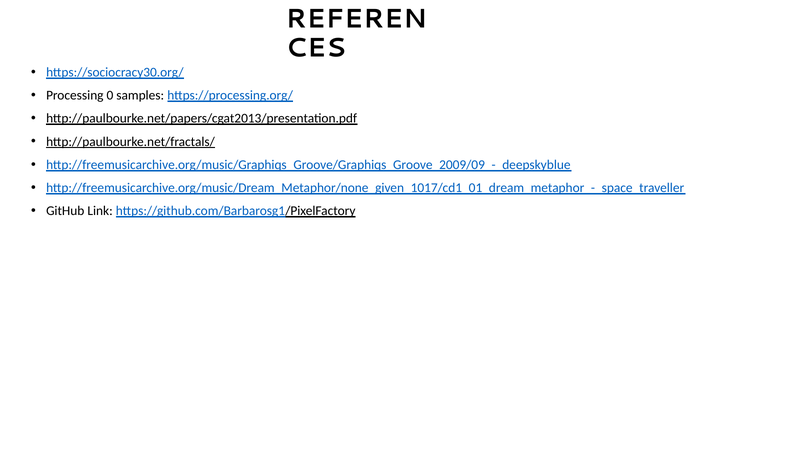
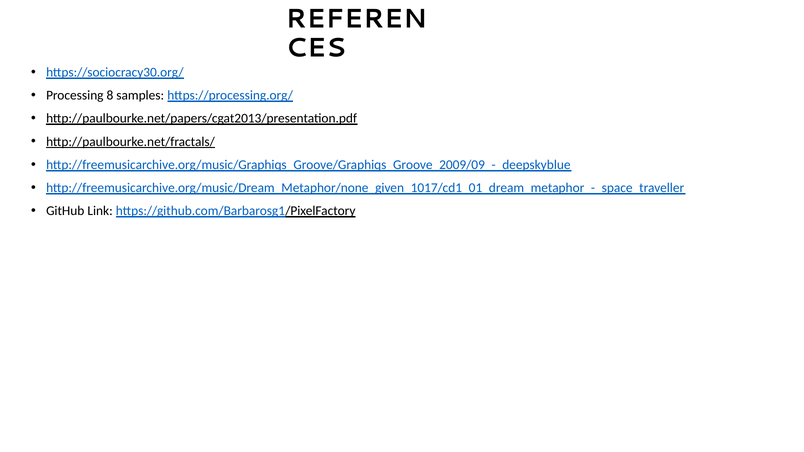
0: 0 -> 8 (110, 96)
